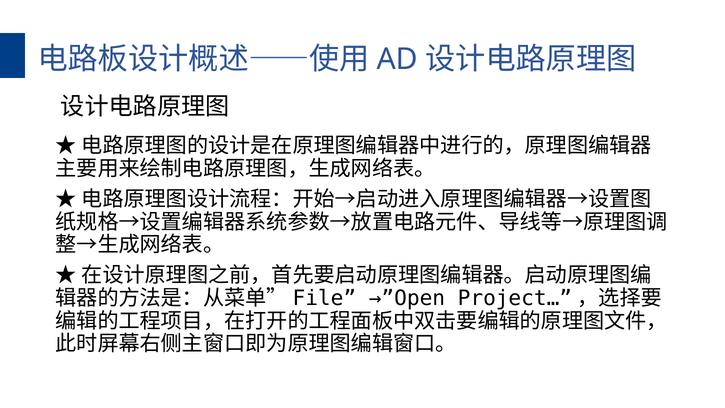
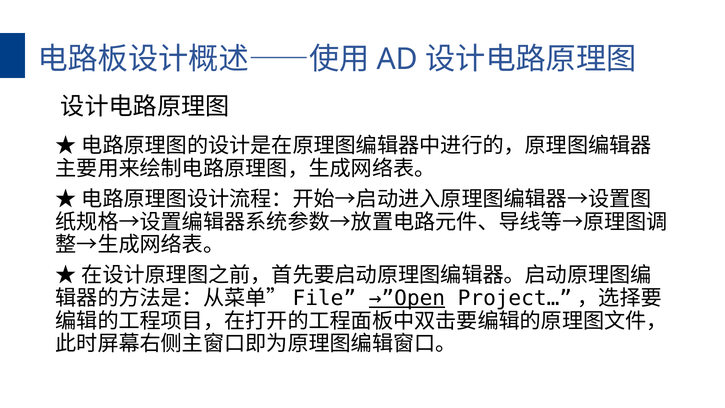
→”Open underline: none -> present (407, 298)
